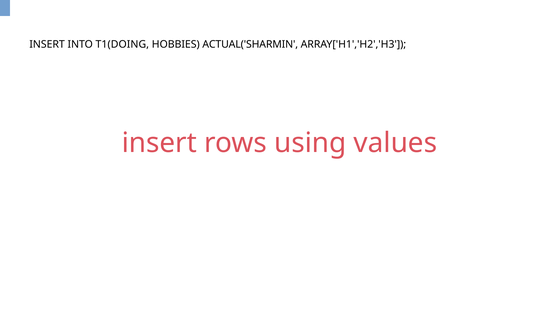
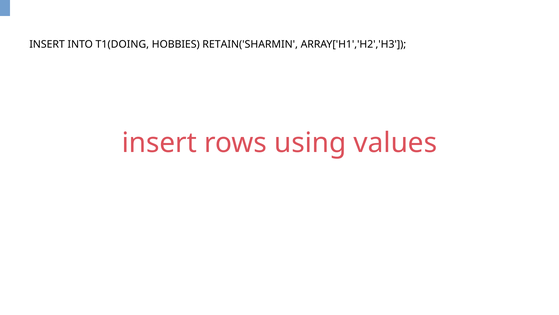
ACTUAL('SHARMIN: ACTUAL('SHARMIN -> RETAIN('SHARMIN (250, 44)
